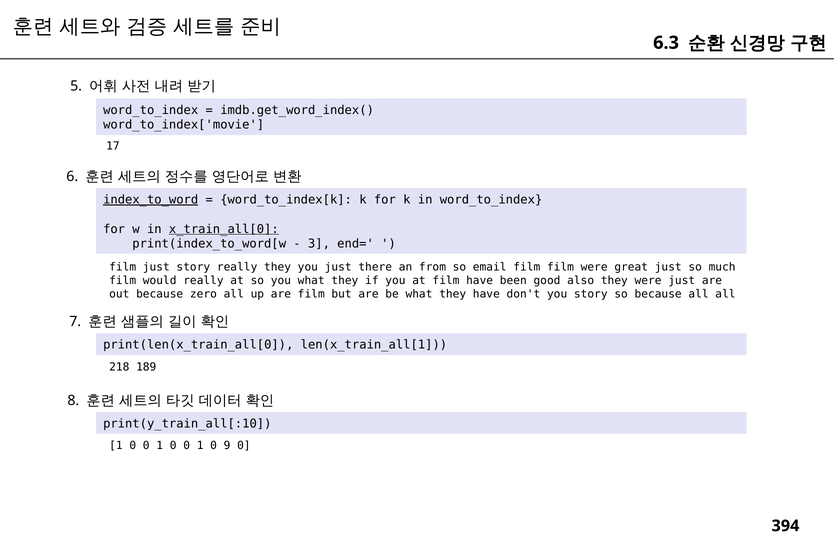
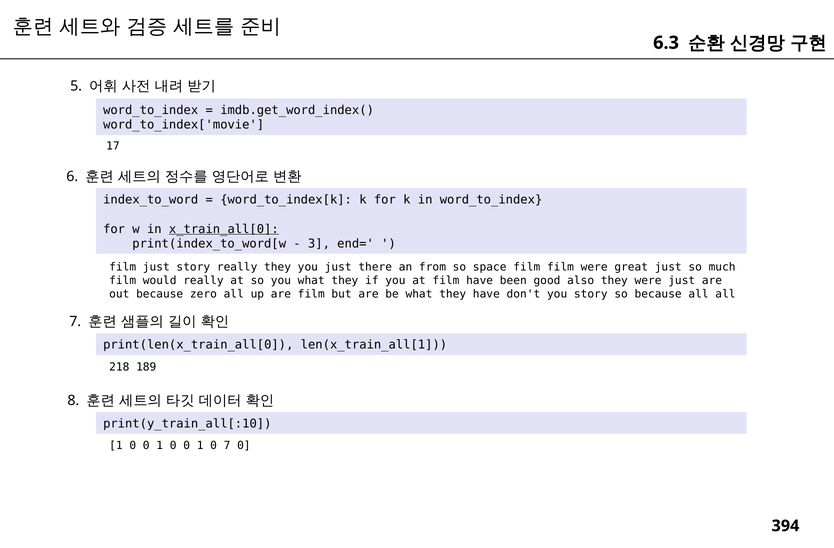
index_to_word underline: present -> none (151, 200)
email: email -> space (490, 267)
0 9: 9 -> 7 (227, 446)
